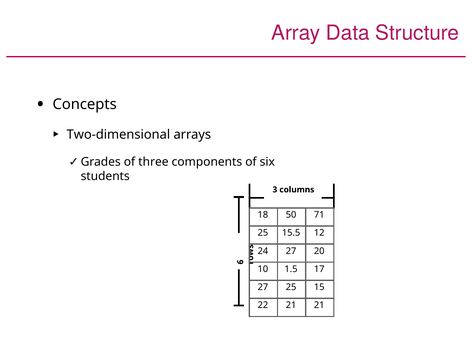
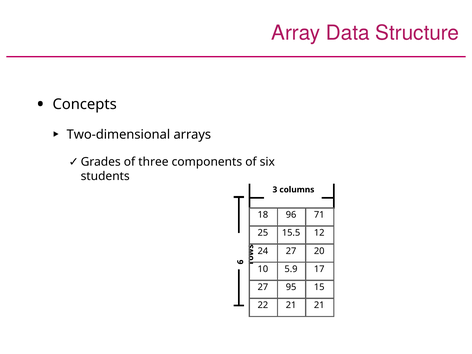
50: 50 -> 96 (291, 215)
1.5: 1.5 -> 5.9 (291, 269)
27 25: 25 -> 95 (291, 287)
